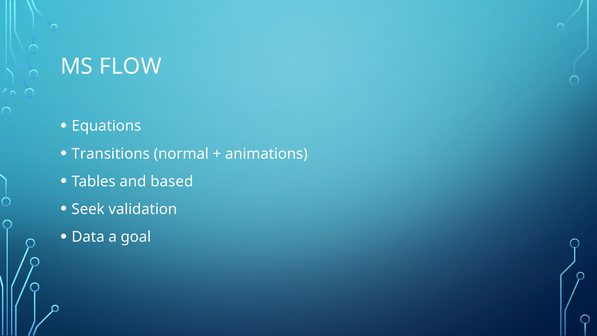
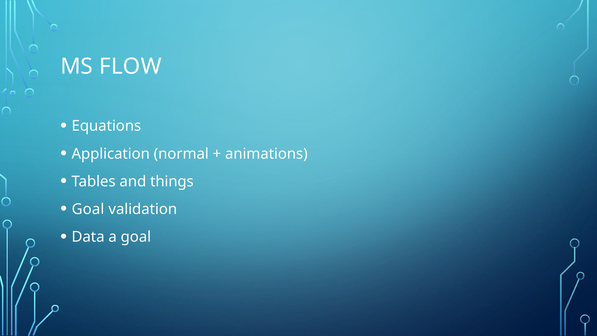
Transitions: Transitions -> Application (111, 154)
based: based -> things (172, 181)
Seek: Seek -> Goal (88, 209)
